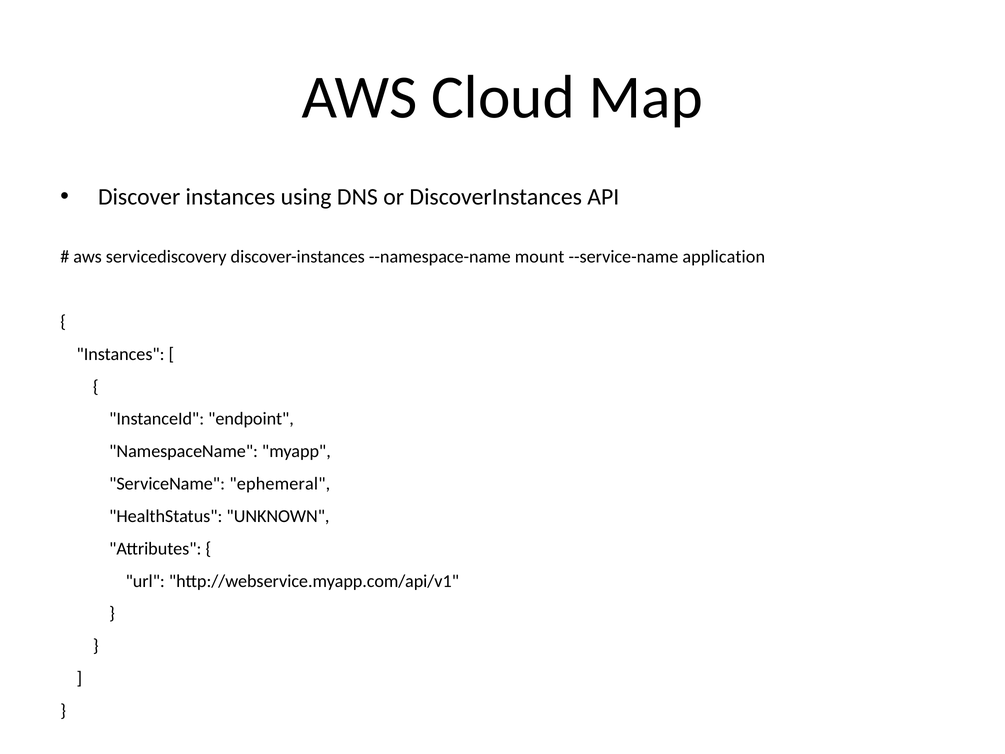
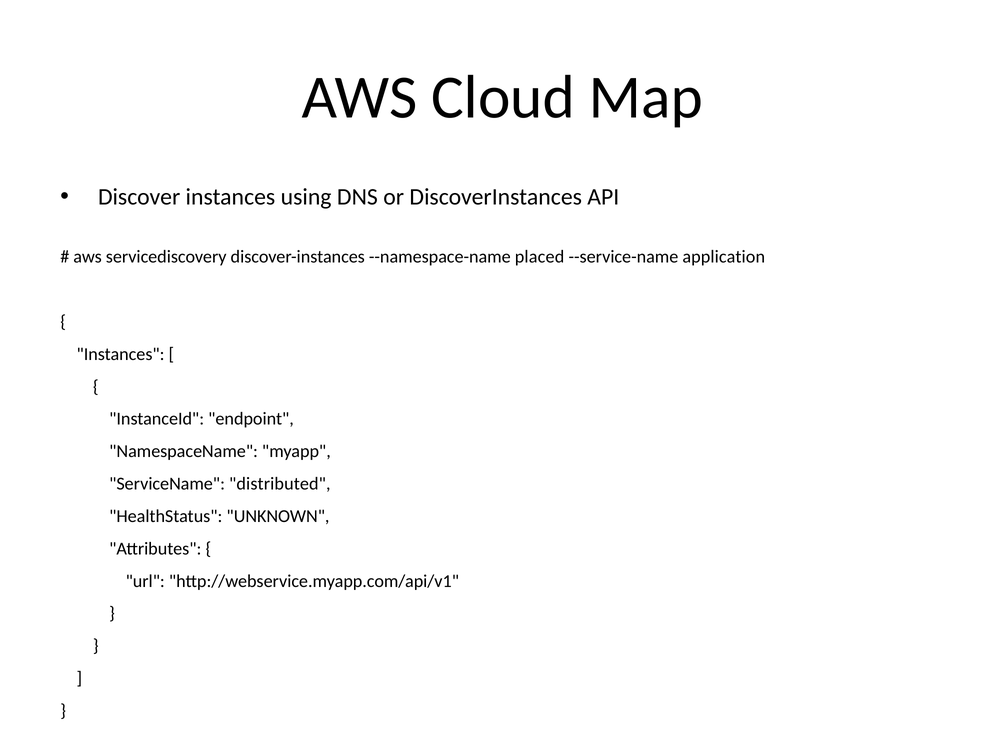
mount: mount -> placed (540, 257)
ephemeral: ephemeral -> distributed (280, 484)
